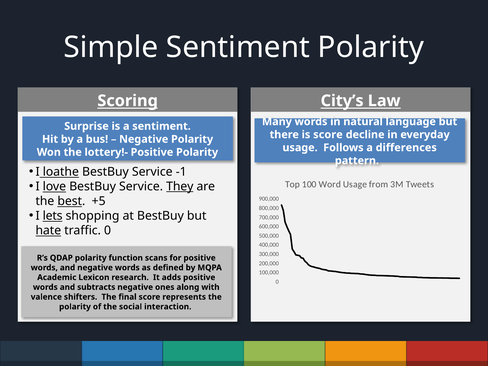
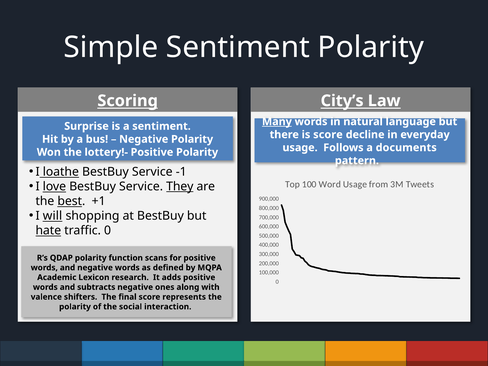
Many underline: none -> present (277, 122)
differences: differences -> documents (406, 148)
+5: +5 -> +1 (99, 201)
lets: lets -> will (53, 216)
